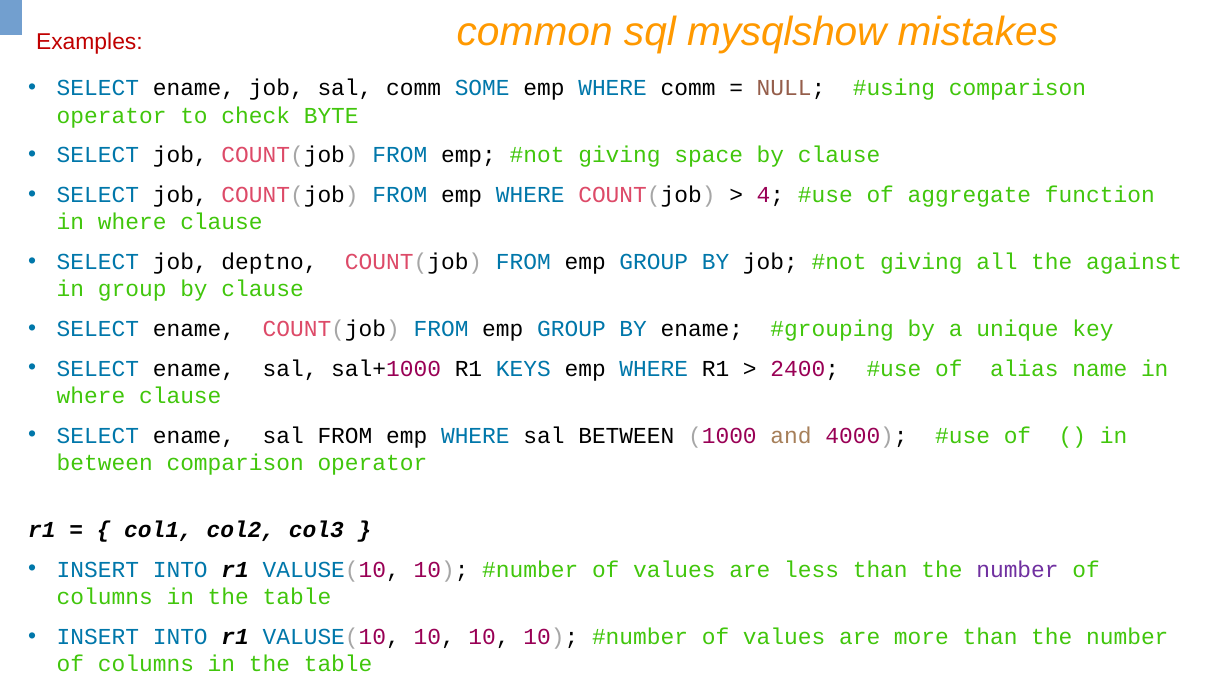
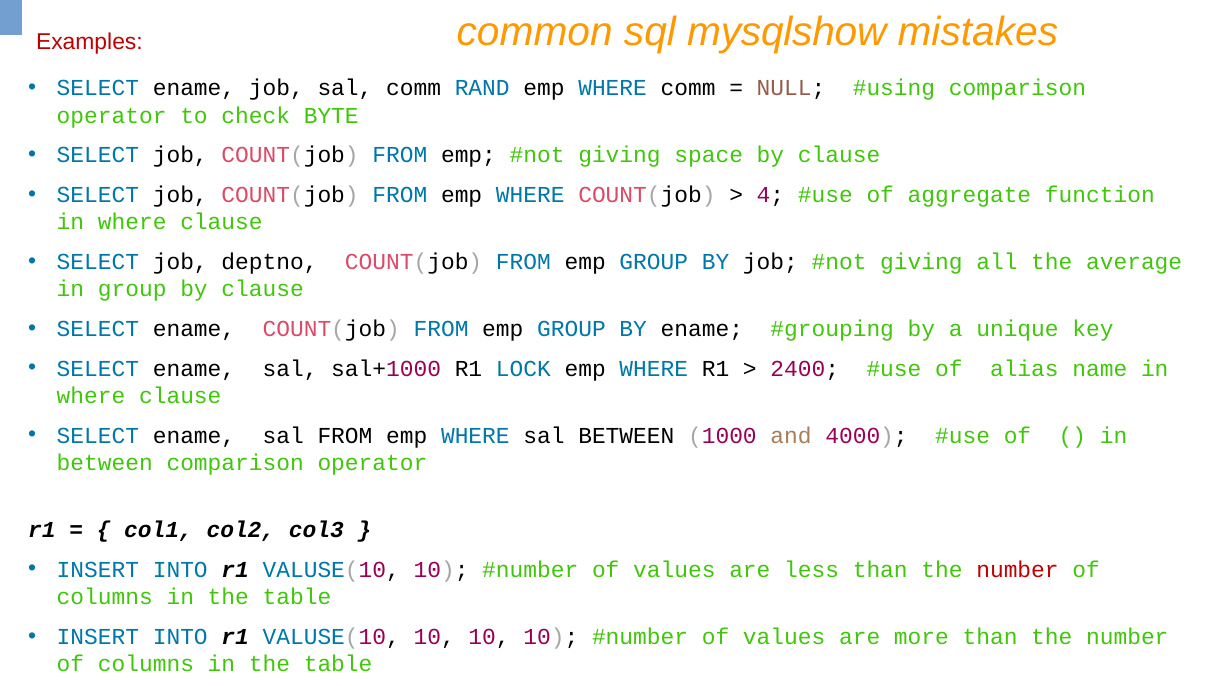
SOME: SOME -> RAND (482, 88)
against: against -> average (1134, 262)
KEYS: KEYS -> LOCK (523, 369)
number colour: purple -> red (1017, 570)
